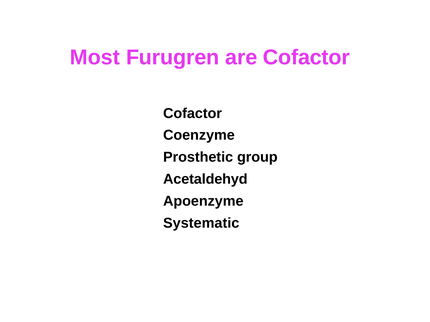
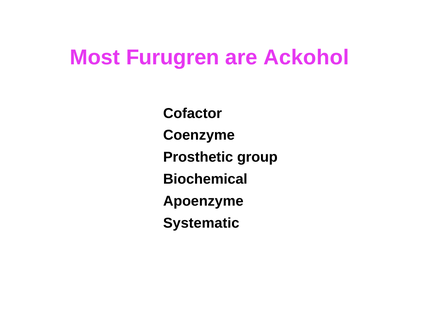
are Cofactor: Cofactor -> Ackohol (306, 57)
Acetaldehyd: Acetaldehyd -> Biochemical (205, 179)
